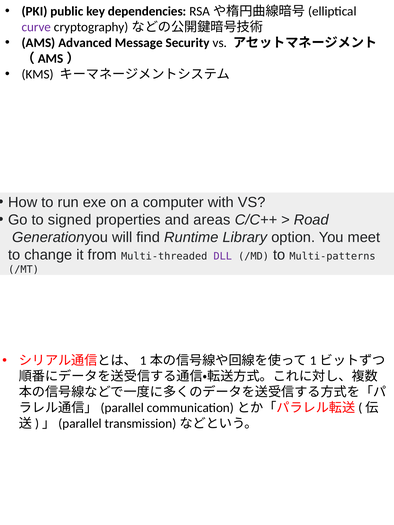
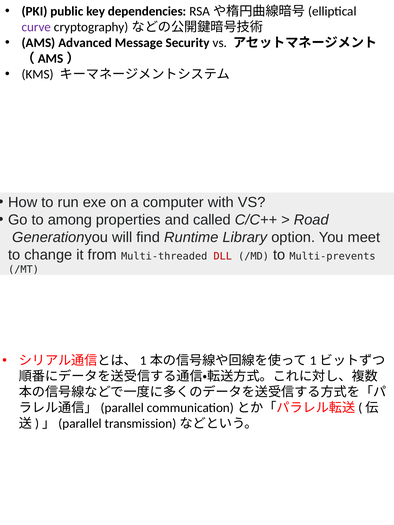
signed: signed -> among (70, 220)
areas: areas -> called (212, 220)
DLL colour: purple -> red (223, 256)
Multi-patterns: Multi-patterns -> Multi-prevents (332, 256)
